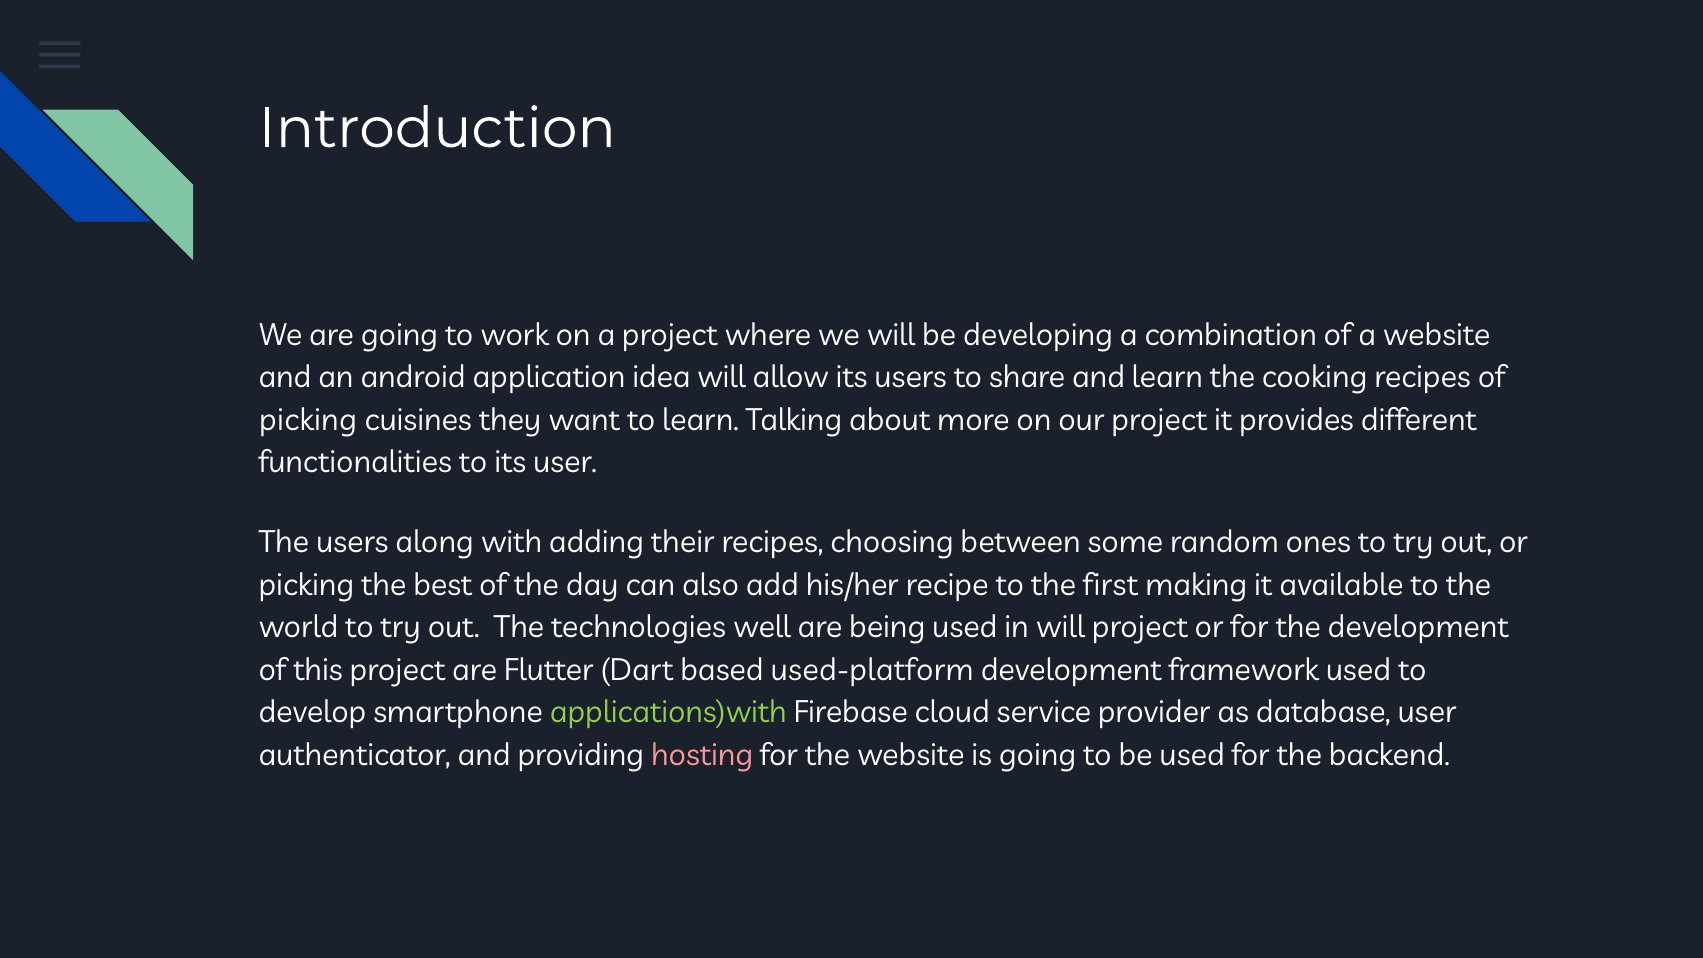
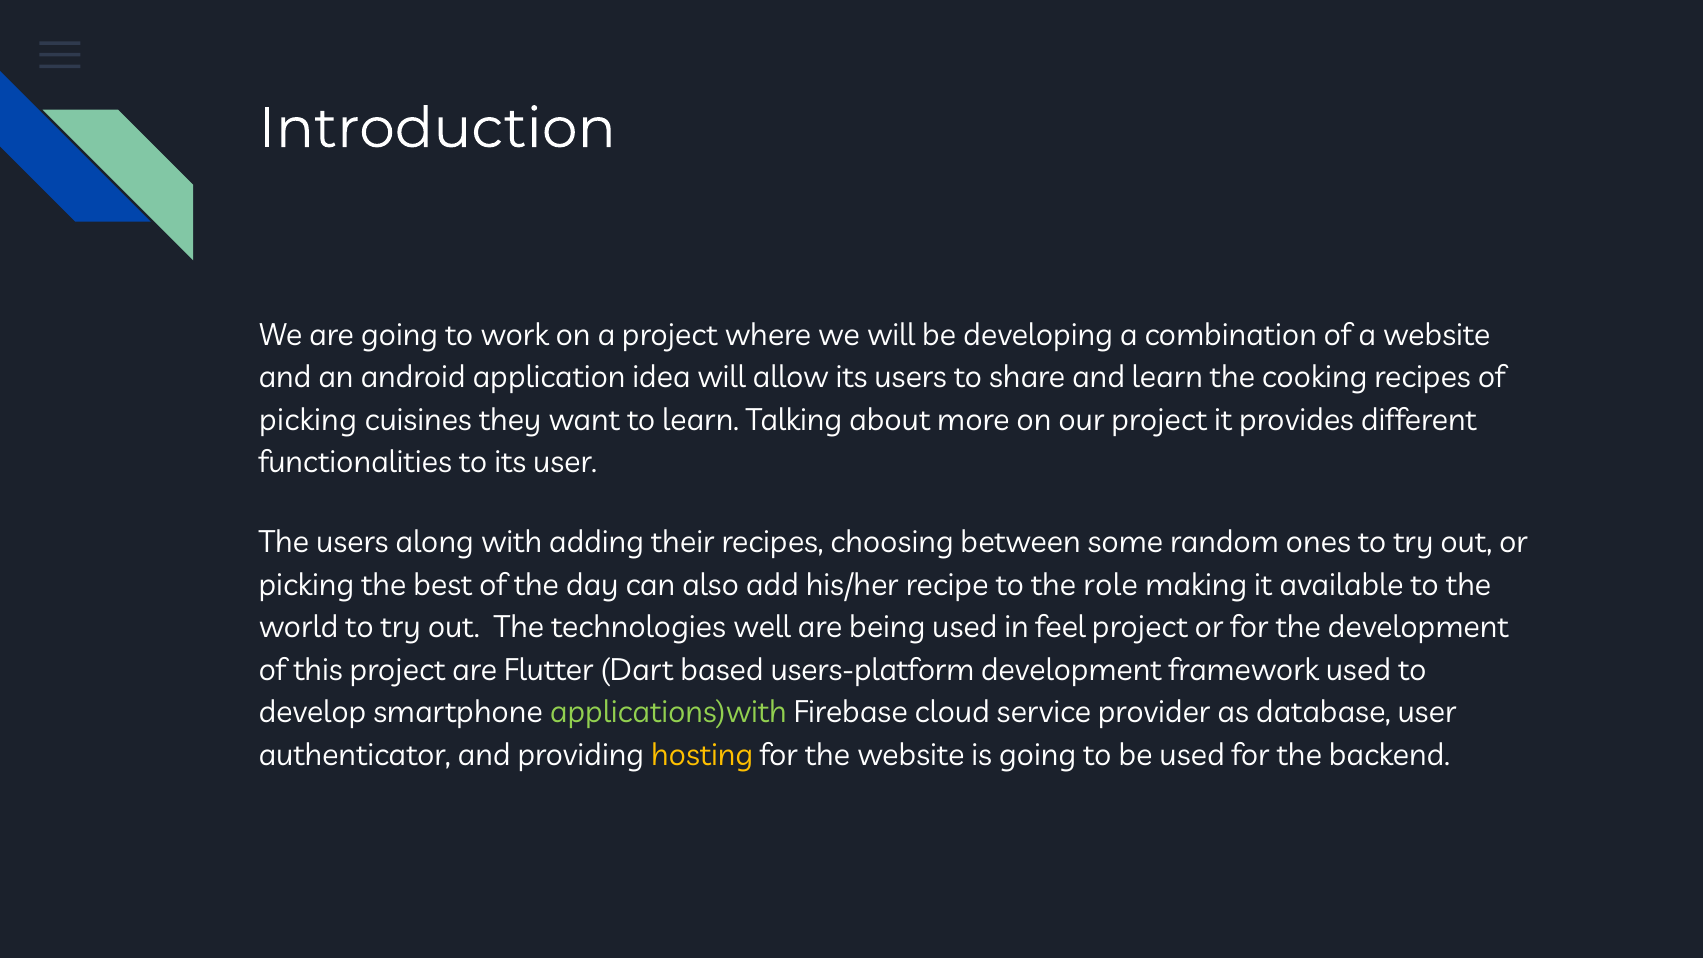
first: first -> role (1111, 585)
in will: will -> feel (1061, 628)
used-platform: used-platform -> users-platform (872, 670)
hosting colour: pink -> yellow (702, 755)
